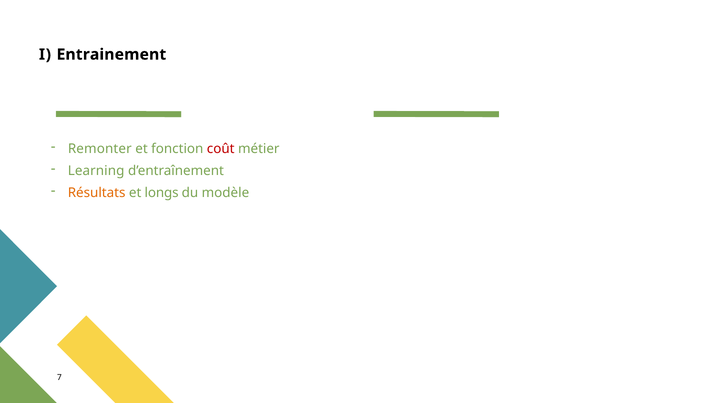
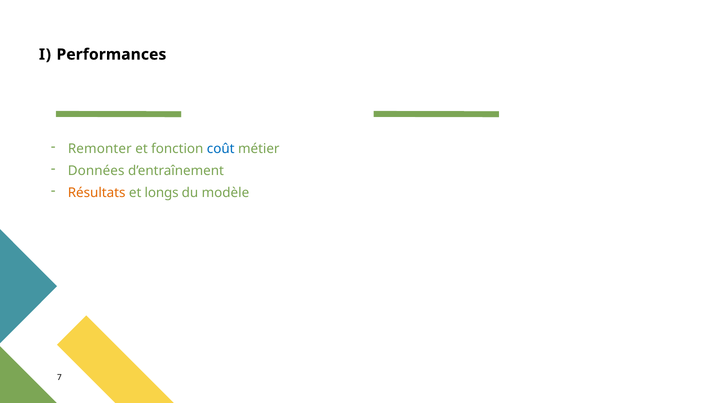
Entrainement: Entrainement -> Performances (111, 54)
coût colour: red -> blue (221, 149)
Learning: Learning -> Données (96, 171)
